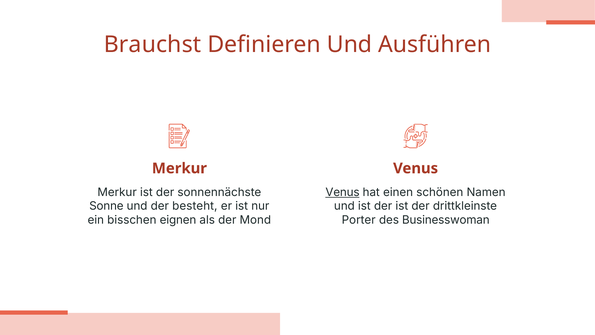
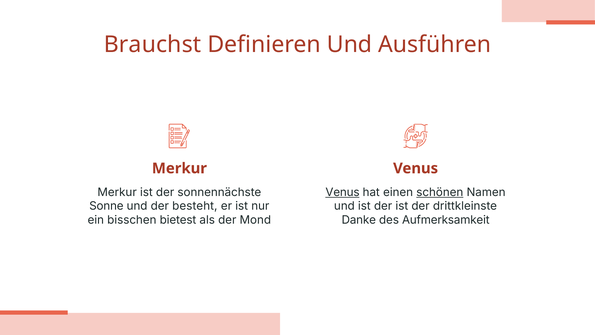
schönen underline: none -> present (440, 192)
eignen: eignen -> bietest (178, 220)
Porter: Porter -> Danke (359, 220)
Businesswoman: Businesswoman -> Aufmerksamkeit (446, 220)
